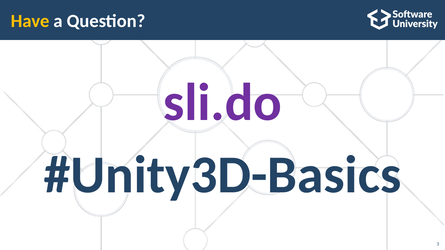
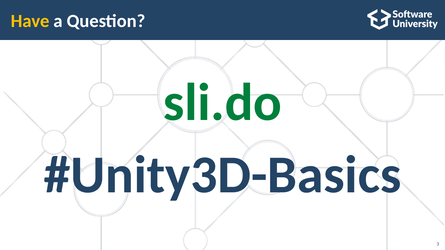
sli.do colour: purple -> green (223, 103)
